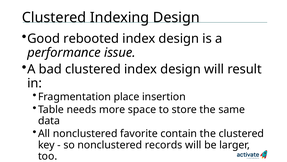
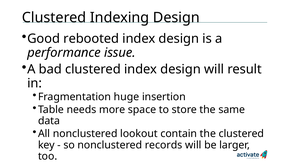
place: place -> huge (126, 97)
favorite: favorite -> lookout (139, 133)
